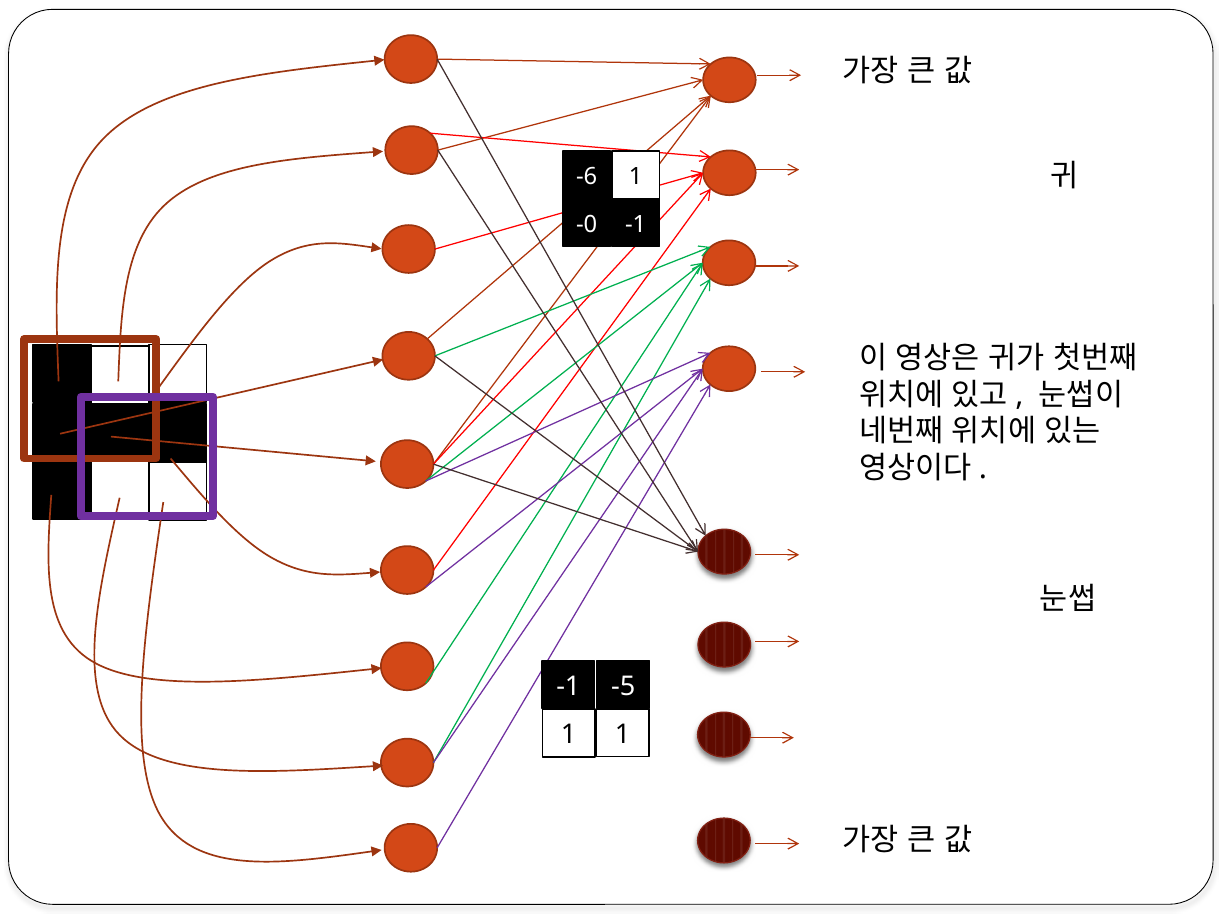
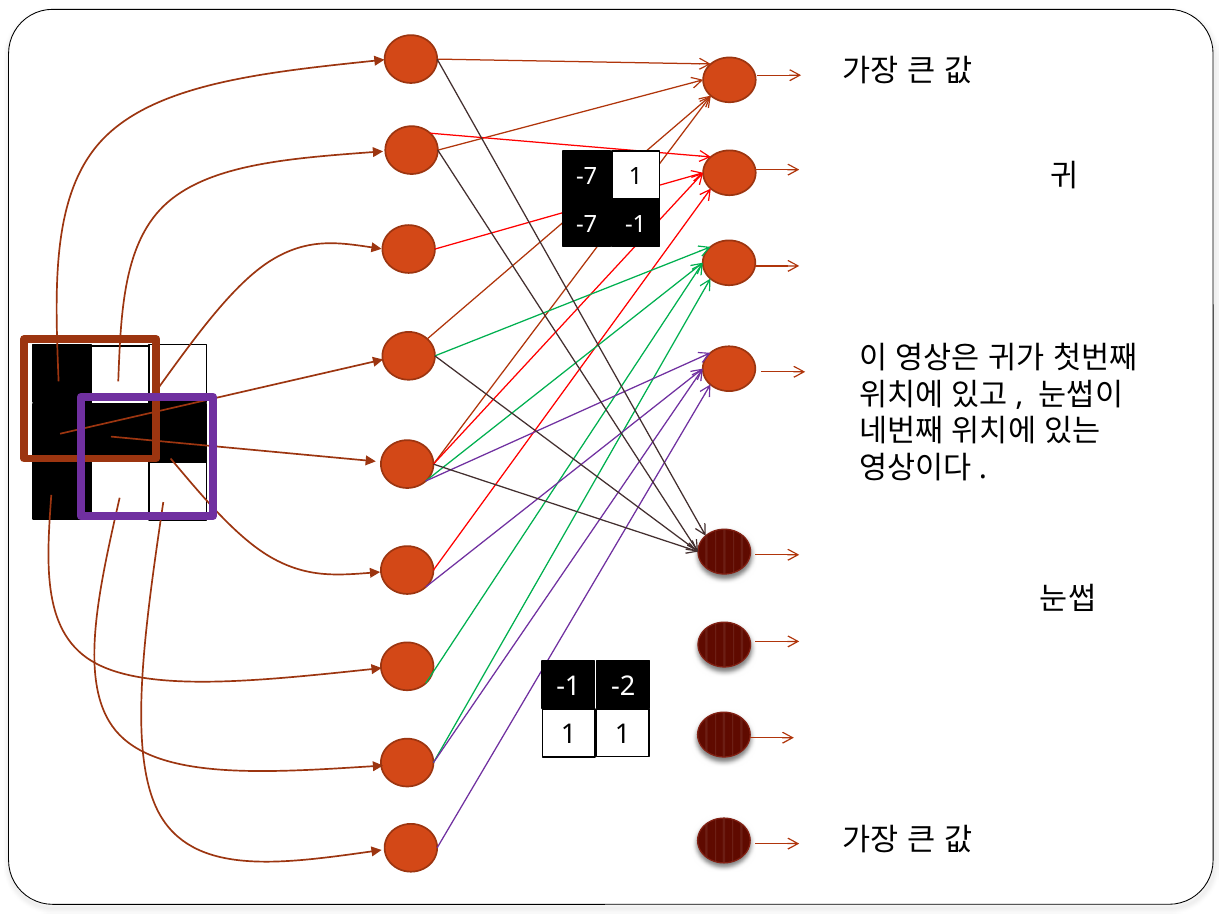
-6: -6 -> -7 (587, 176)
-0: -0 -> -7 (587, 224)
-5: -5 -> -2 (623, 686)
